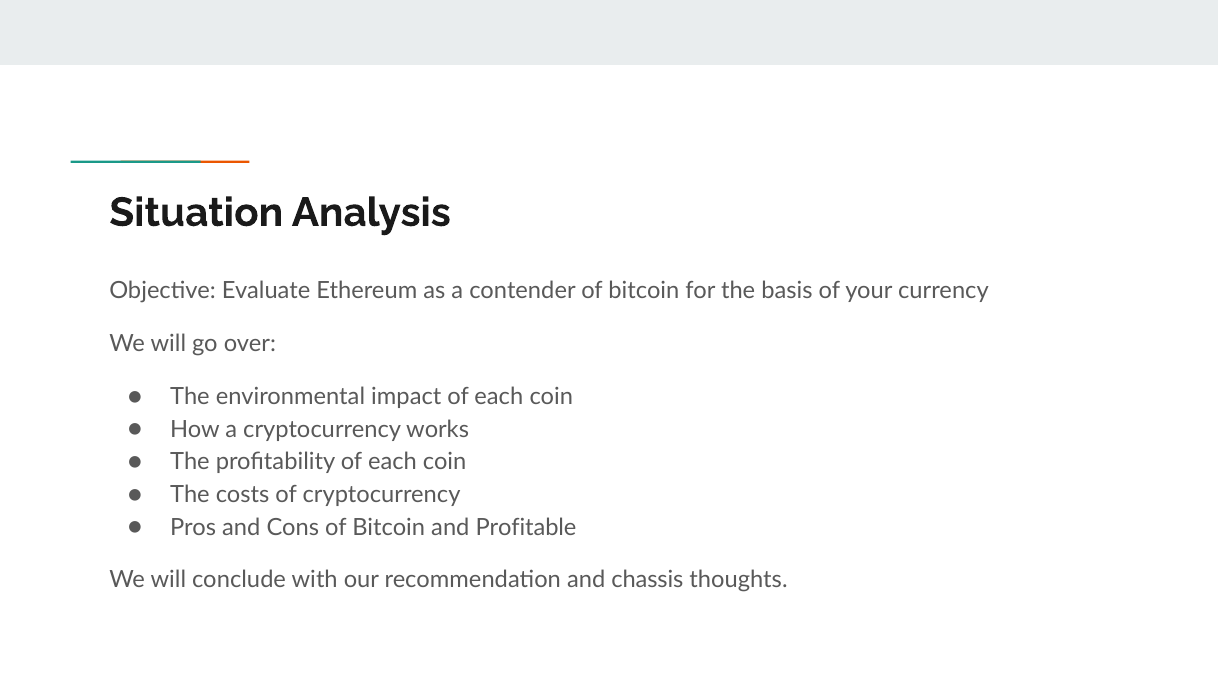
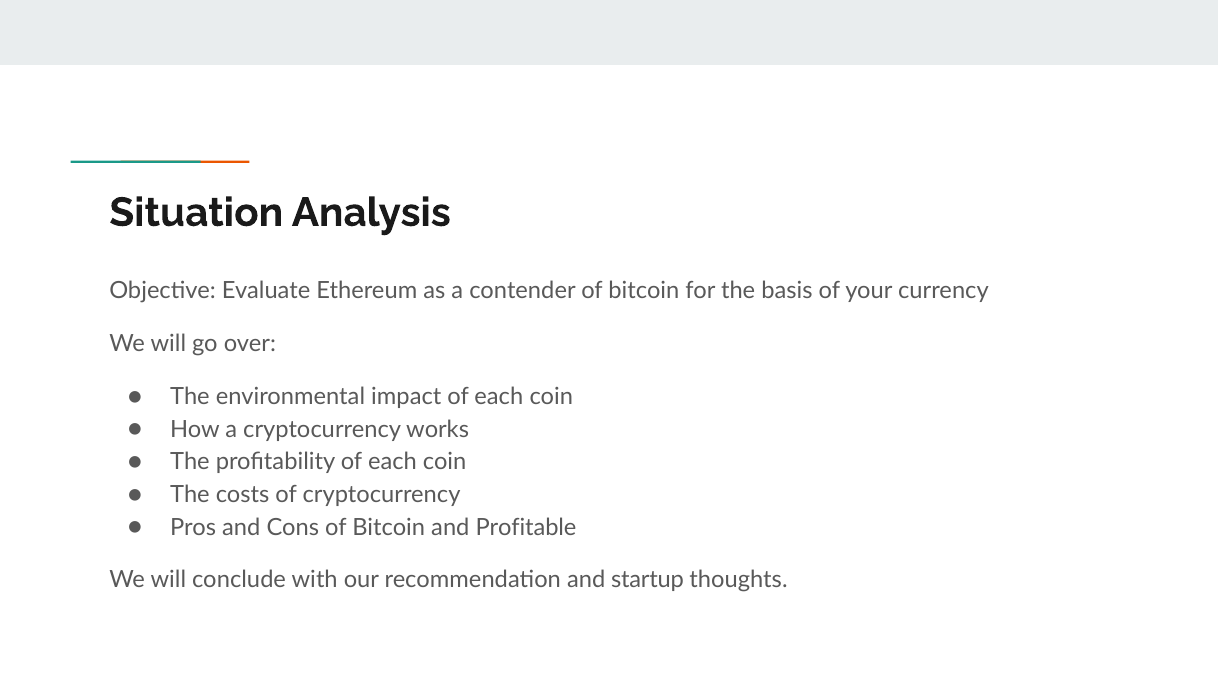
chassis: chassis -> startup (647, 580)
